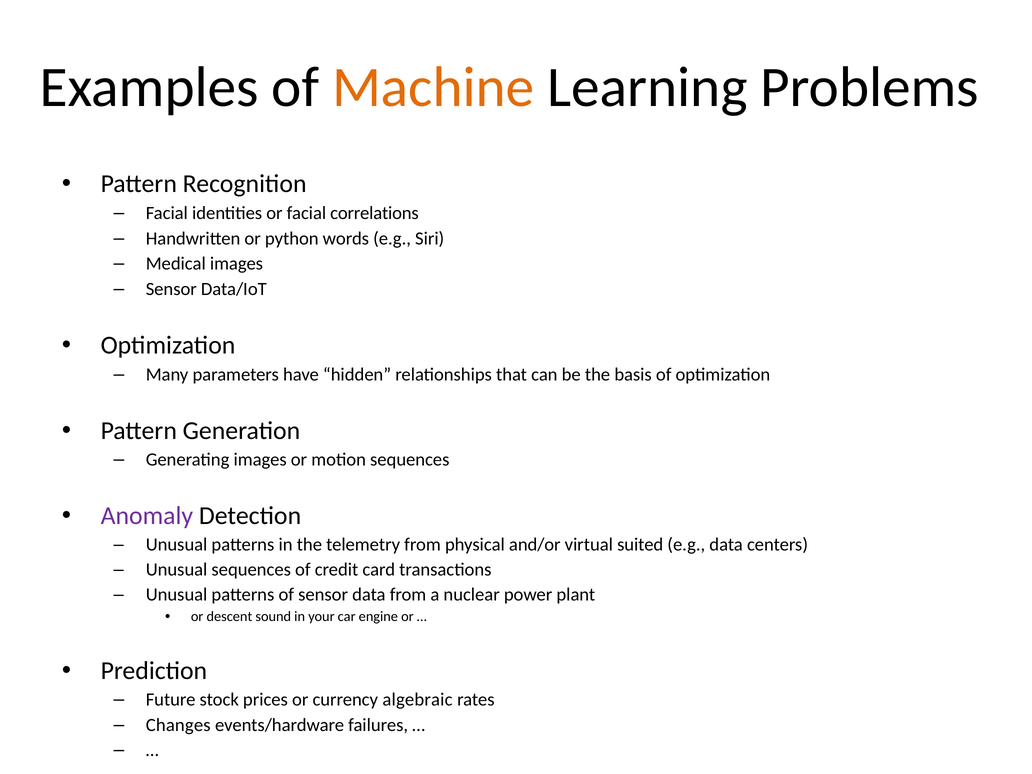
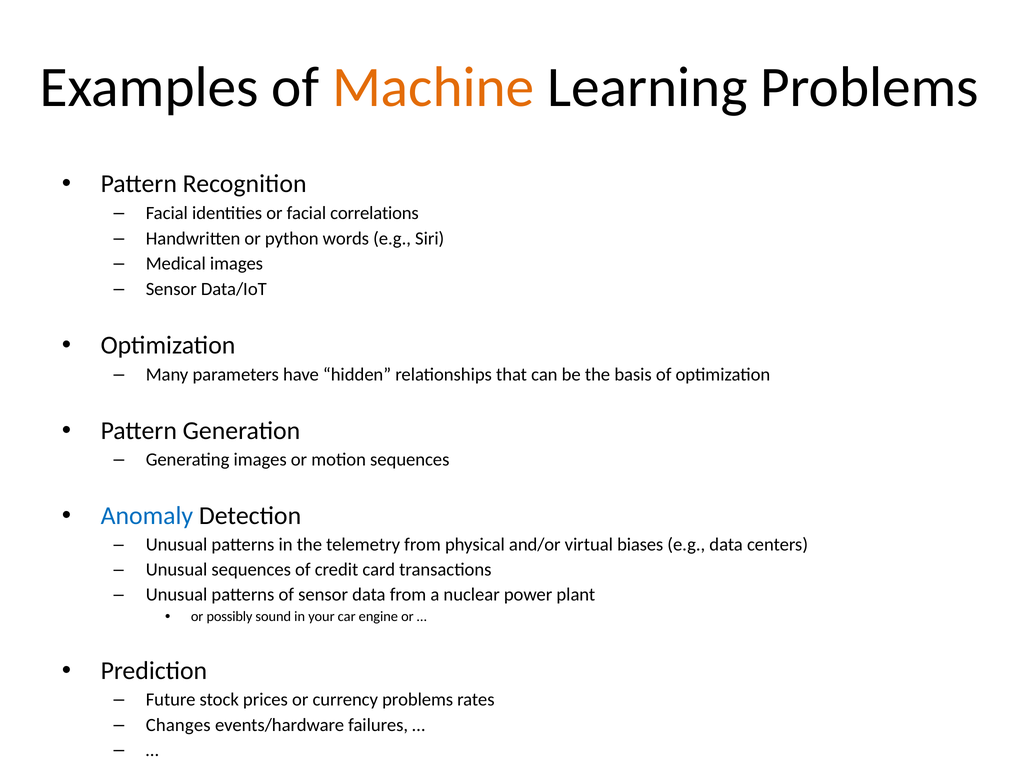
Anomaly colour: purple -> blue (147, 516)
suited: suited -> biases (640, 545)
descent: descent -> possibly (230, 617)
currency algebraic: algebraic -> problems (418, 700)
